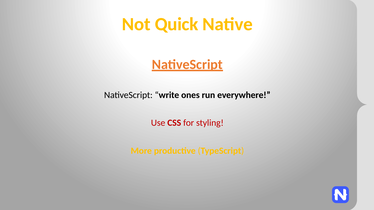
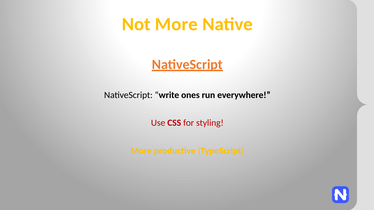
Not Quick: Quick -> More (176, 24)
